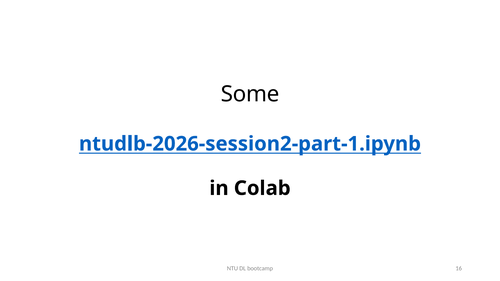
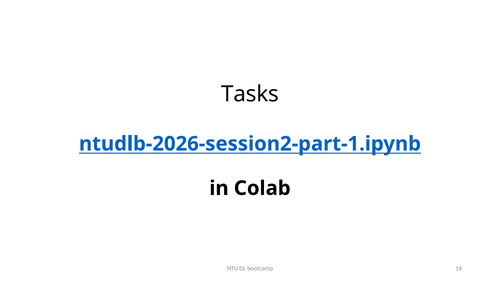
Some: Some -> Tasks (250, 94)
